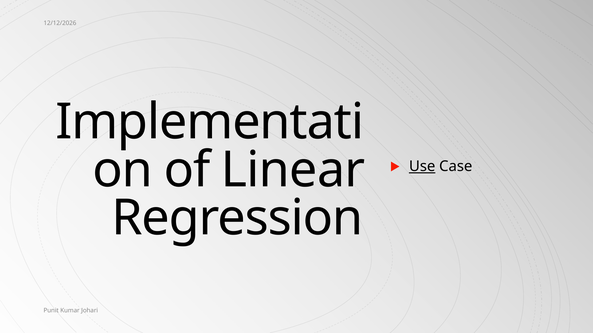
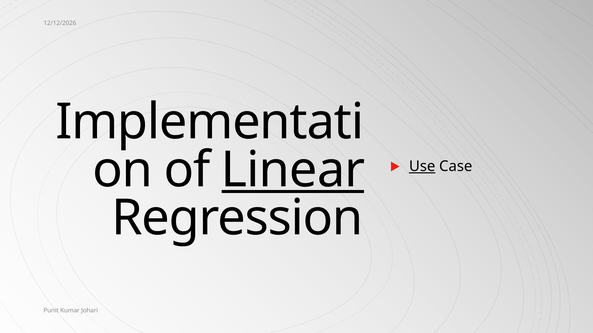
Linear underline: none -> present (293, 170)
